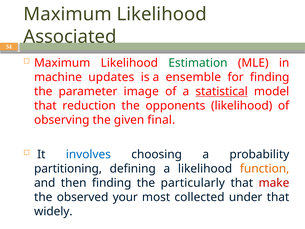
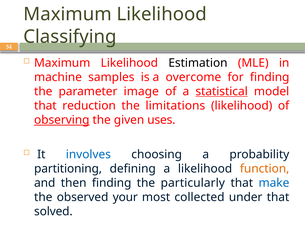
Associated: Associated -> Classifying (70, 37)
Estimation colour: green -> black (198, 63)
updates: updates -> samples (111, 77)
ensemble: ensemble -> overcome (193, 77)
opponents: opponents -> limitations (175, 106)
observing underline: none -> present (62, 120)
final: final -> uses (161, 120)
make colour: red -> blue (274, 183)
widely: widely -> solved (53, 211)
